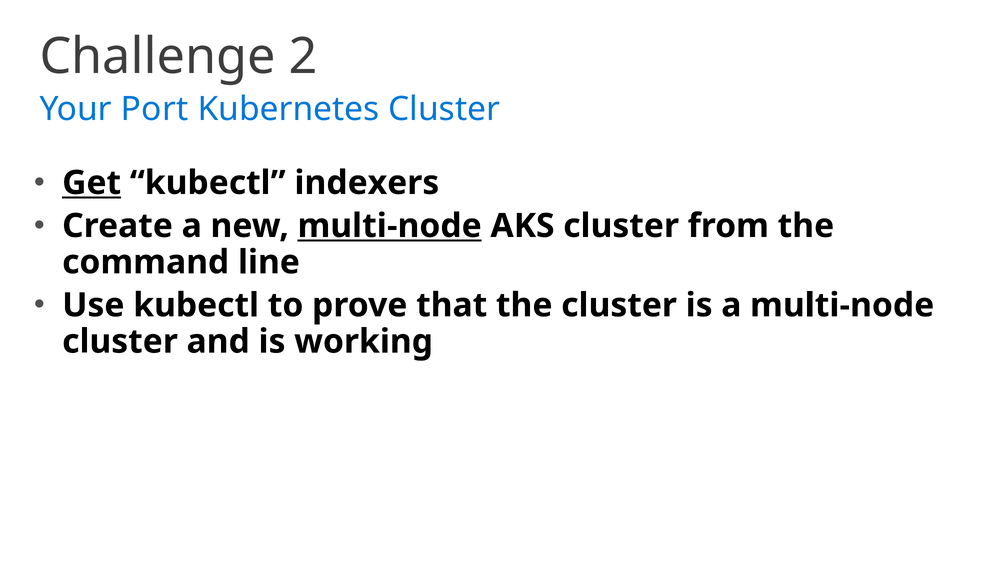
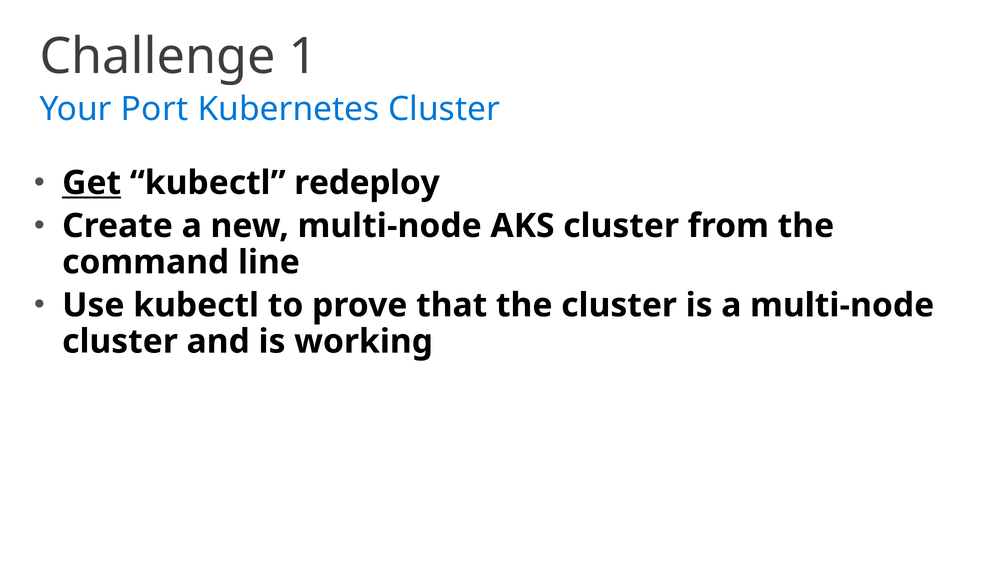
2: 2 -> 1 (303, 57)
indexers: indexers -> redeploy (367, 183)
multi-node underline: present -> none (390, 226)
